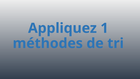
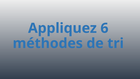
1: 1 -> 6 (104, 28)
